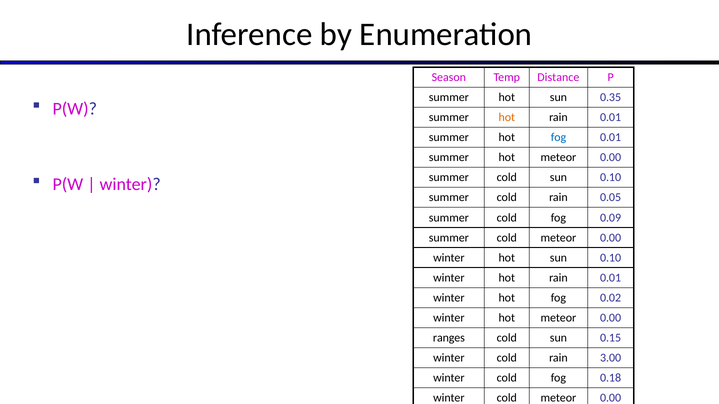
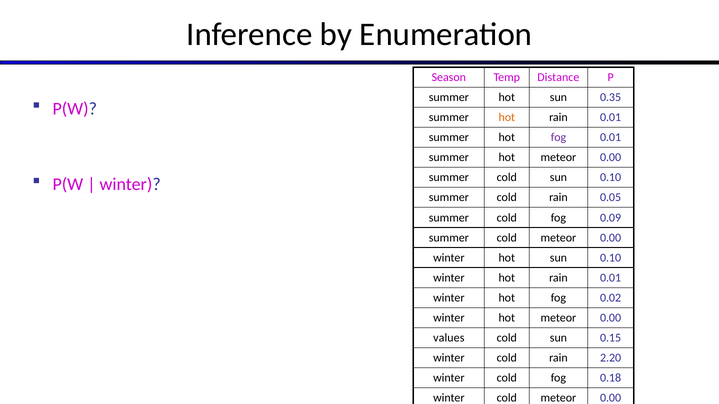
fog colour: blue -> purple (558, 138)
ranges: ranges -> values (449, 338)
3.00: 3.00 -> 2.20 (611, 358)
